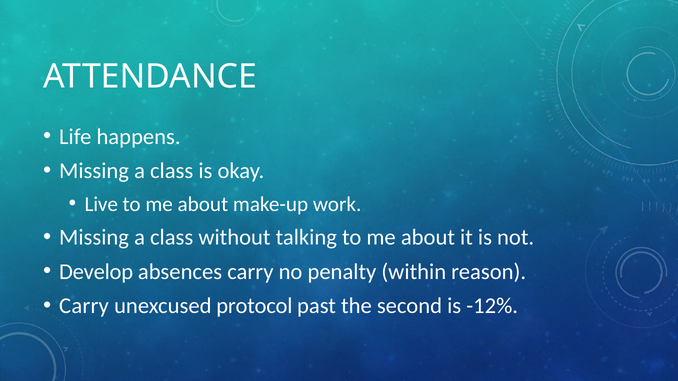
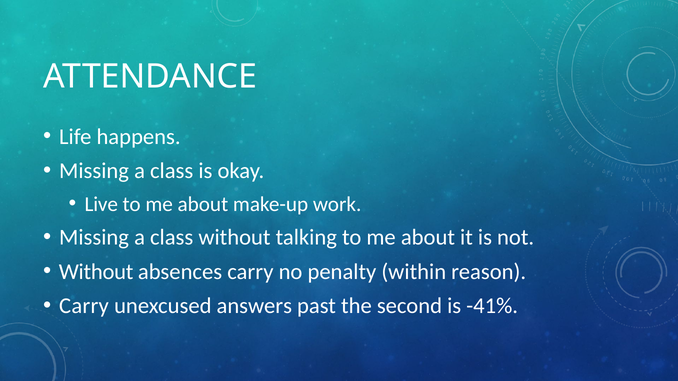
Develop: Develop -> Without (96, 272)
protocol: protocol -> answers (254, 306)
-12%: -12% -> -41% (492, 306)
